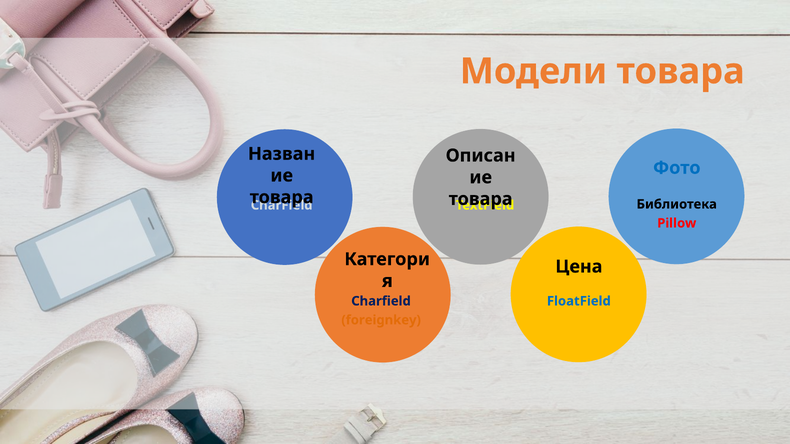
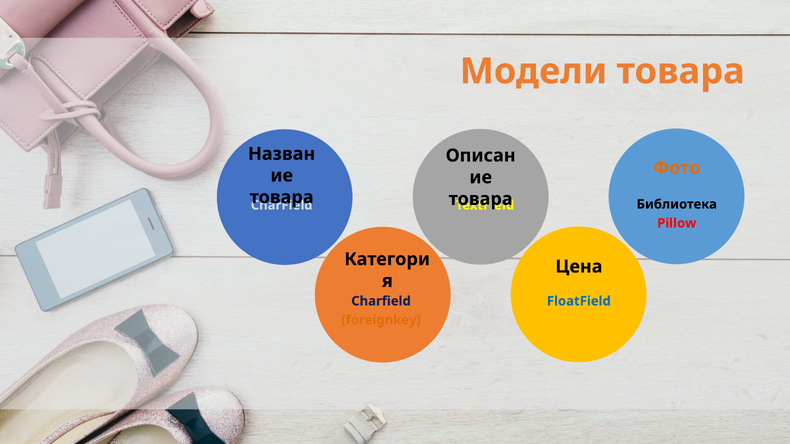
Фото colour: blue -> orange (677, 168)
